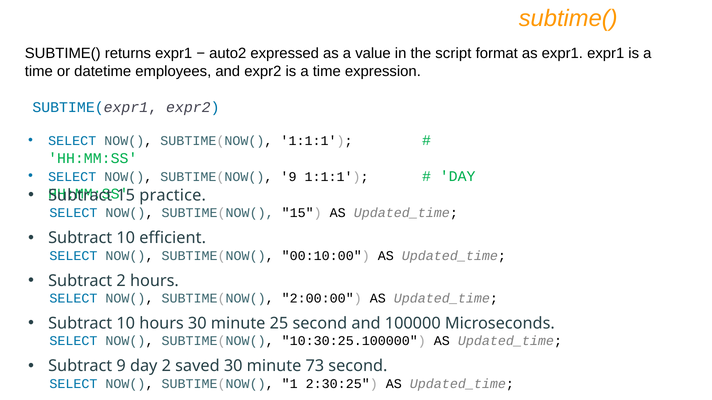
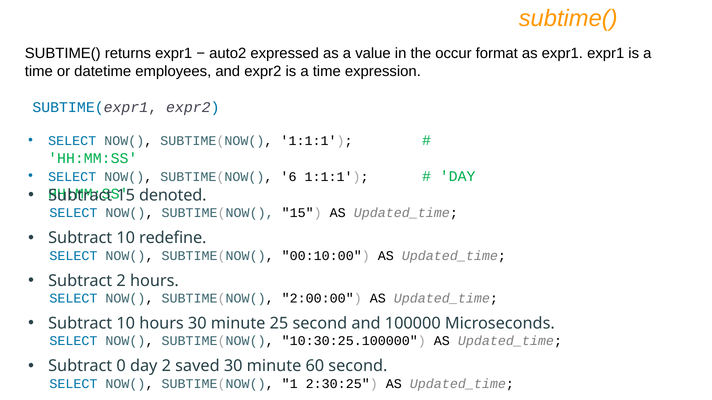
script: script -> occur (453, 54)
SUBTIME(NOW( 9: 9 -> 6 (289, 177)
practice: practice -> denoted (173, 196)
efficient: efficient -> redefine (173, 238)
Subtract 9: 9 -> 0 (121, 366)
73: 73 -> 60 (315, 366)
